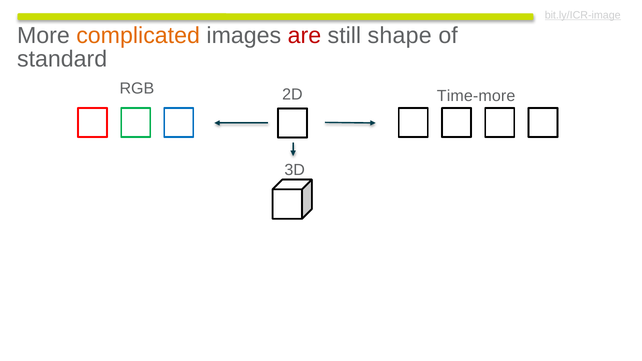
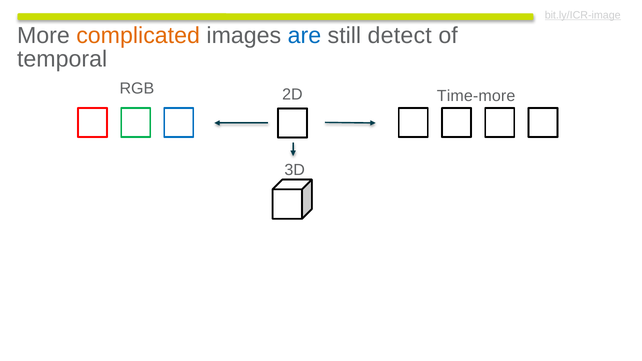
are colour: red -> blue (304, 35)
shape: shape -> detect (400, 35)
standard: standard -> temporal (62, 59)
